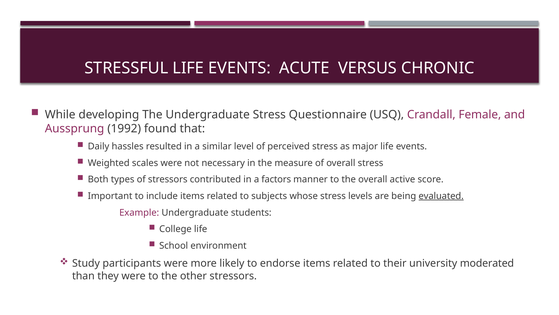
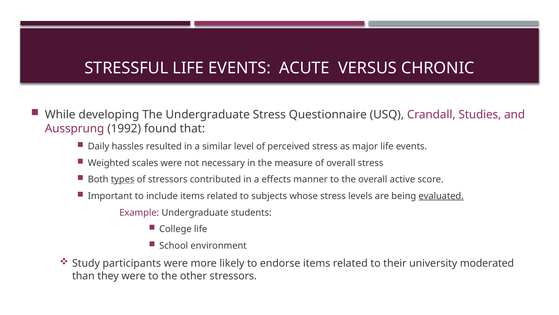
Female: Female -> Studies (480, 114)
types underline: none -> present (123, 179)
factors: factors -> effects (276, 179)
